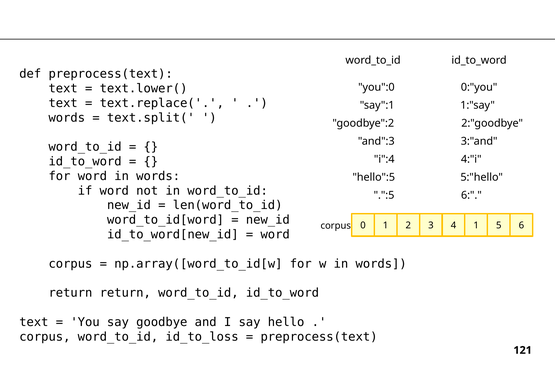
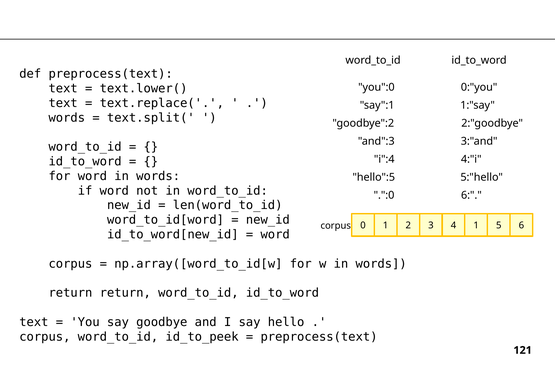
.":5: .":5 -> .":0 (384, 195)
id_to_loss: id_to_loss -> id_to_peek (202, 336)
